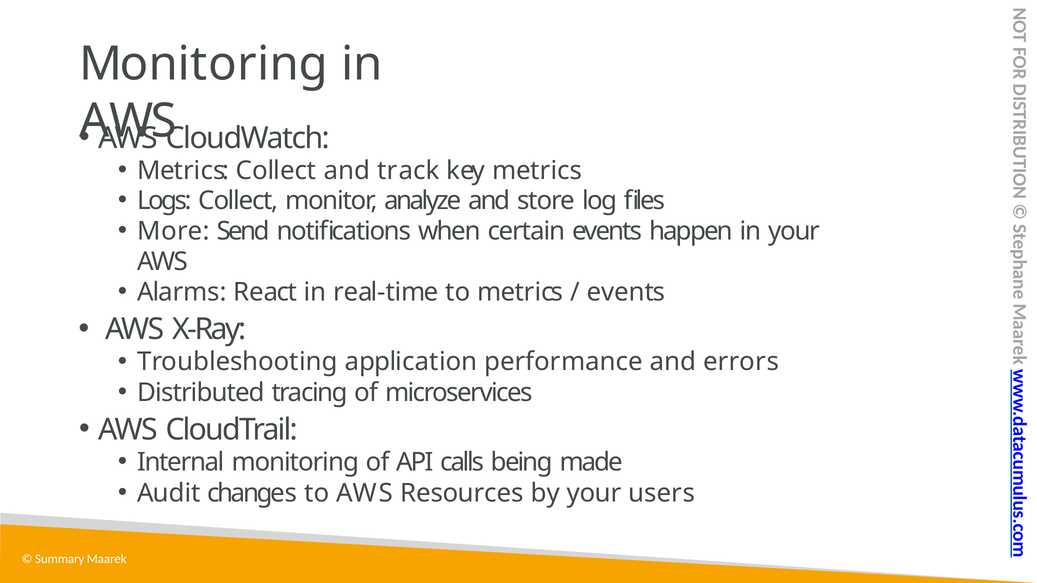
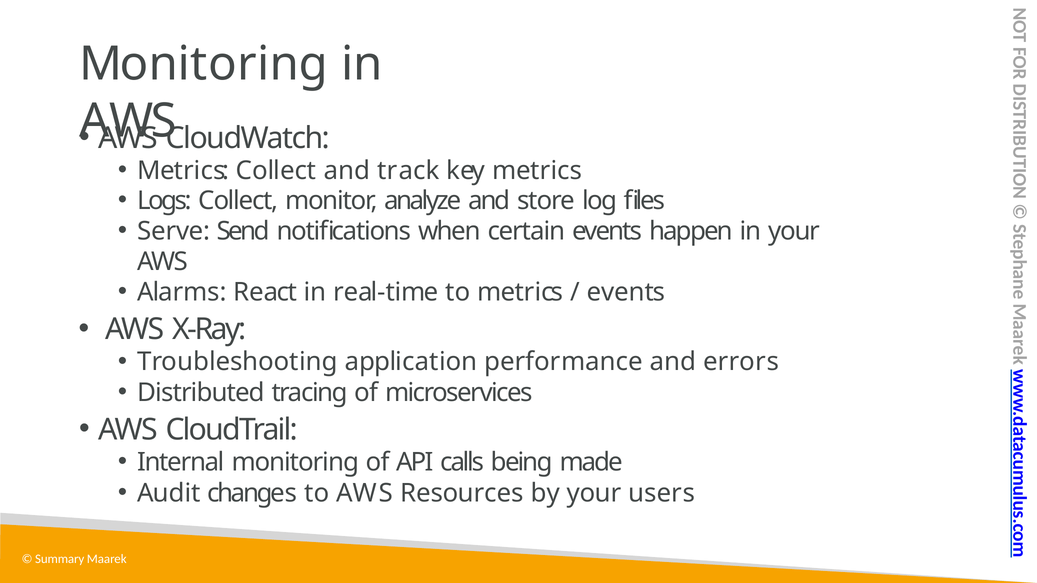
More: More -> Serve (174, 231)
